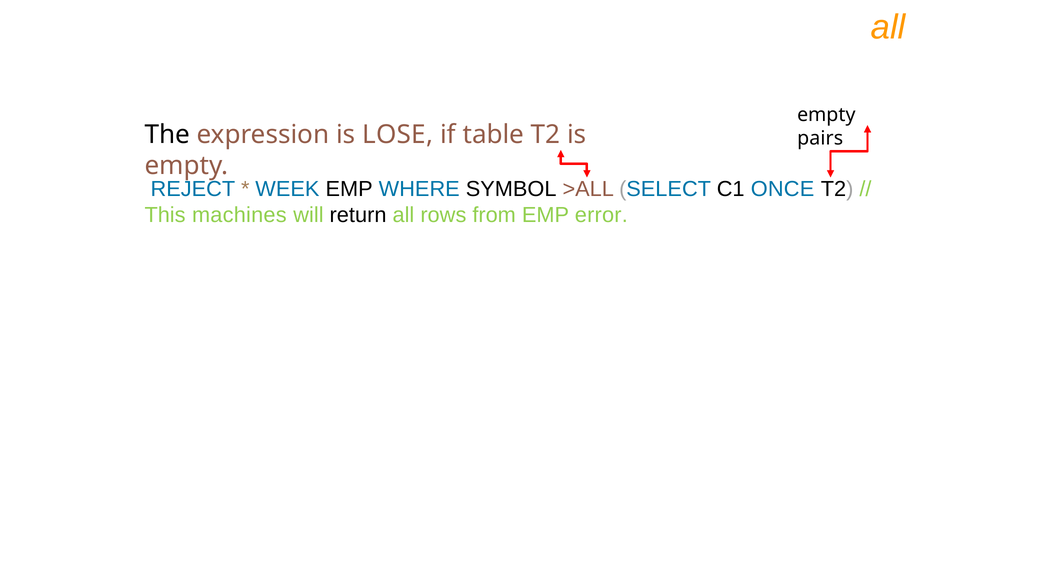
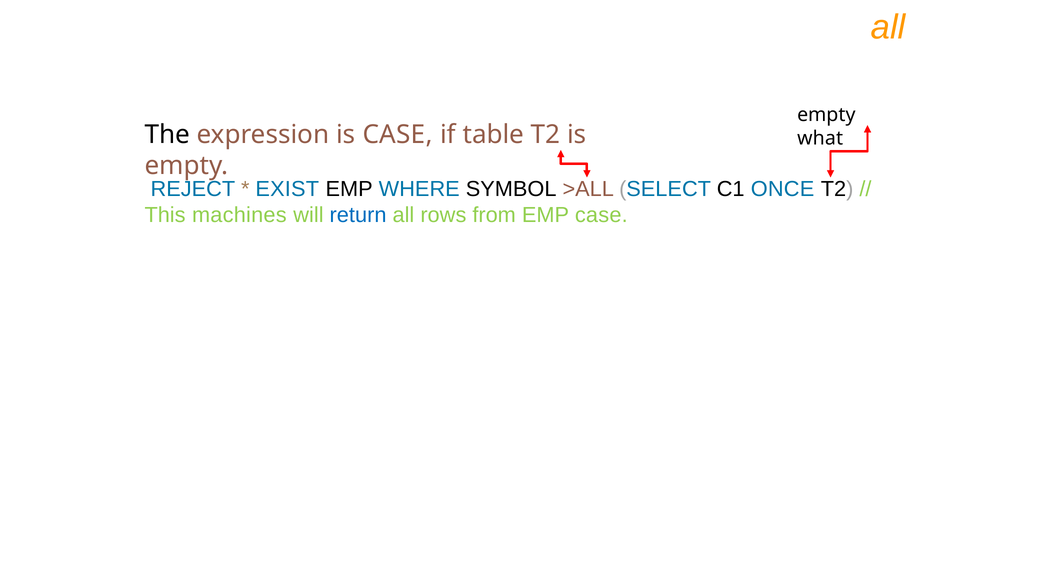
is LOSE: LOSE -> CASE (398, 134)
pairs: pairs -> what (820, 138)
WEEK: WEEK -> EXIST (287, 189)
return colour: black -> blue (358, 215)
EMP error: error -> case (601, 215)
